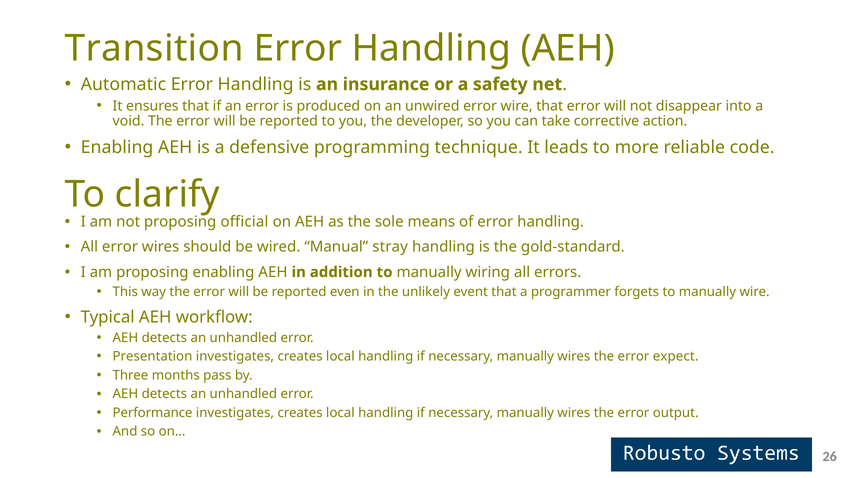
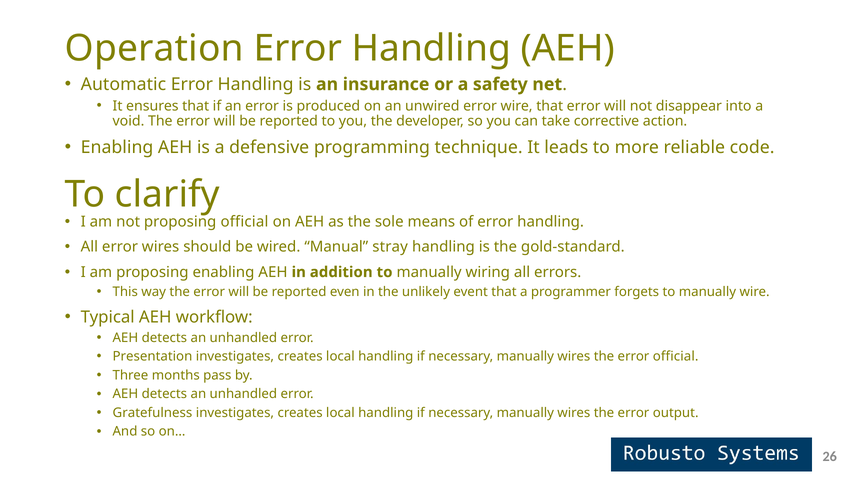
Transition: Transition -> Operation (154, 48)
error expect: expect -> official (676, 357)
Performance: Performance -> Gratefulness (152, 413)
